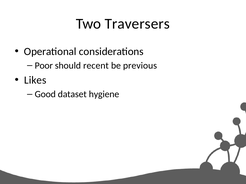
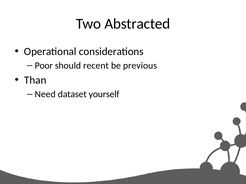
Traversers: Traversers -> Abstracted (137, 24)
Likes: Likes -> Than (35, 80)
Good: Good -> Need (45, 94)
hygiene: hygiene -> yourself (104, 94)
